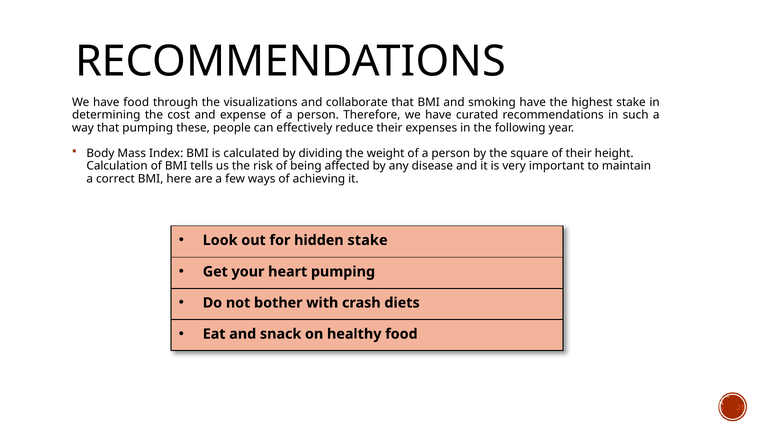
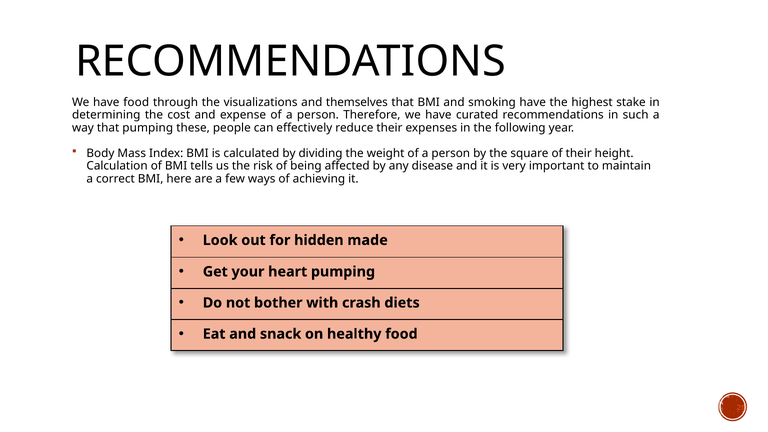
collaborate: collaborate -> themselves (357, 102)
hidden stake: stake -> made (368, 240)
